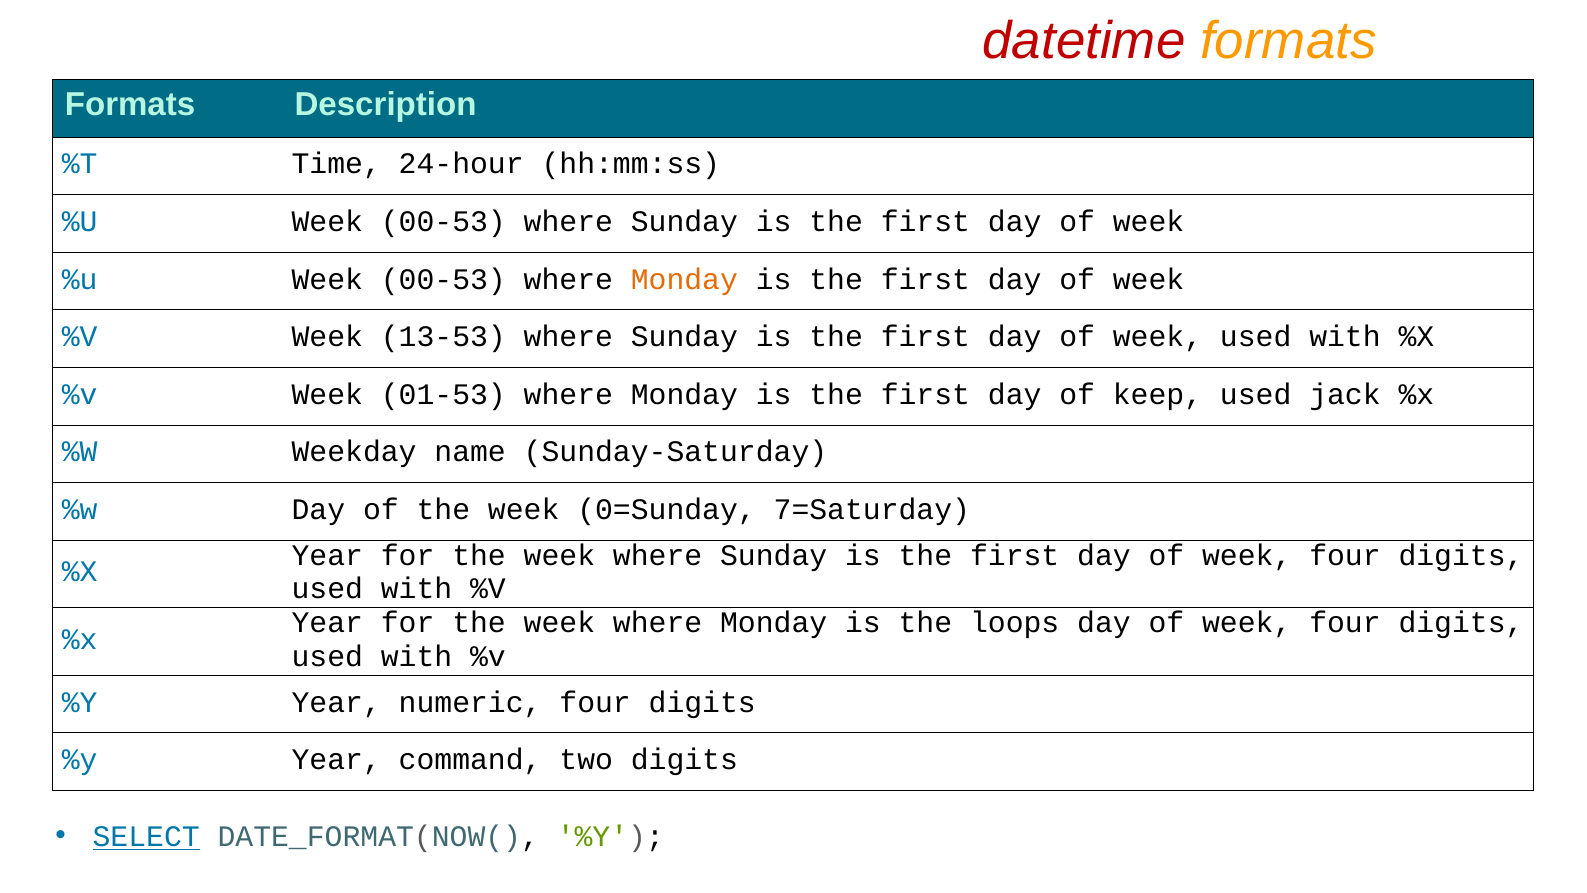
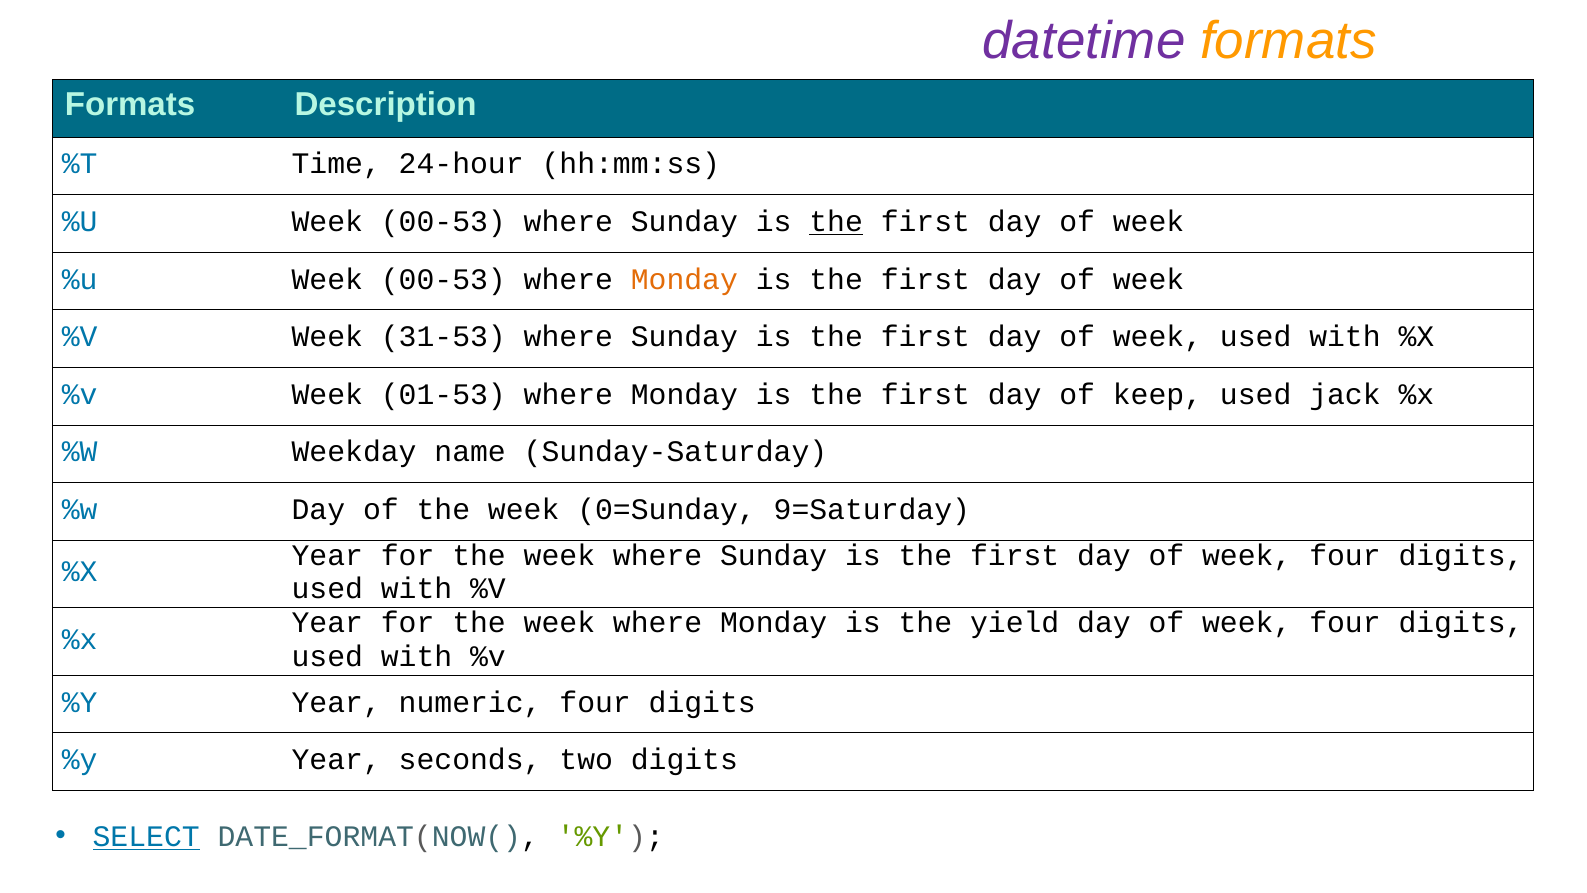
datetime colour: red -> purple (1084, 41)
the underline: none -> present (836, 222)
13-53: 13-53 -> 31-53 (443, 337)
7=Saturday: 7=Saturday -> 9=Saturday (872, 509)
loops: loops -> yield (1015, 623)
command: command -> seconds (470, 759)
